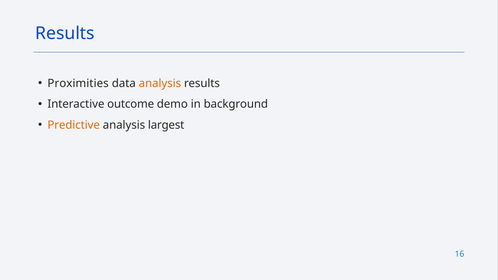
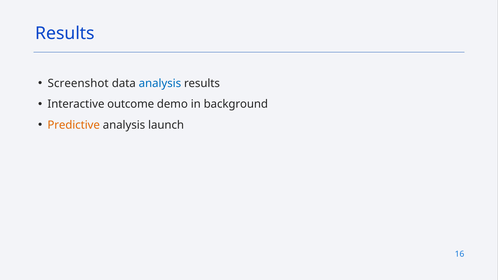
Proximities: Proximities -> Screenshot (78, 83)
analysis colour: orange -> blue (160, 83)
largest: largest -> launch (166, 125)
